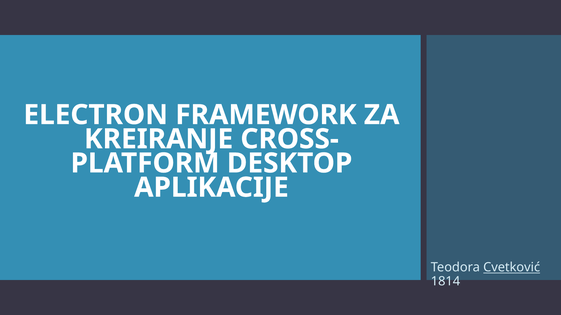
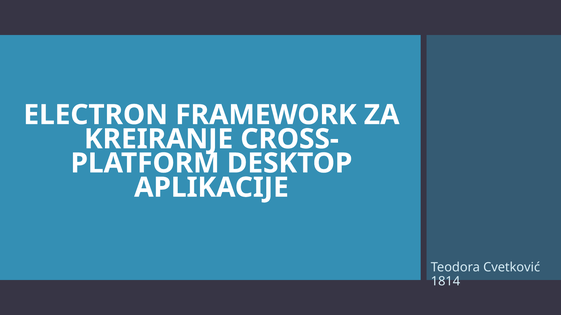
Cvetković underline: present -> none (512, 268)
